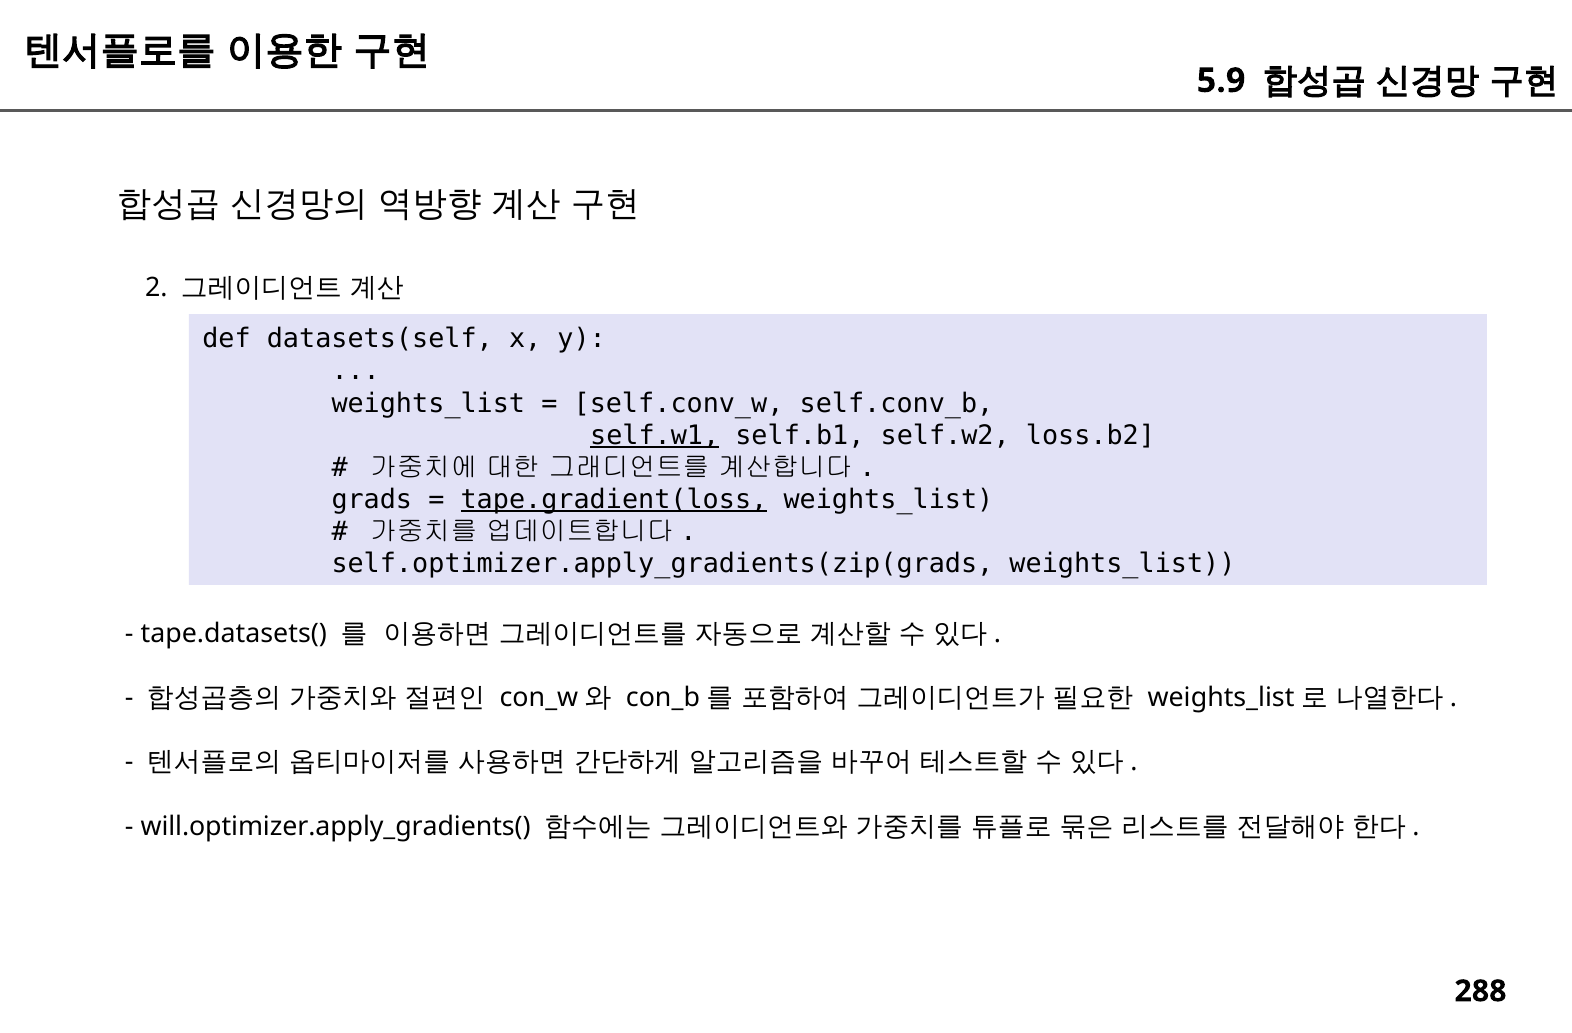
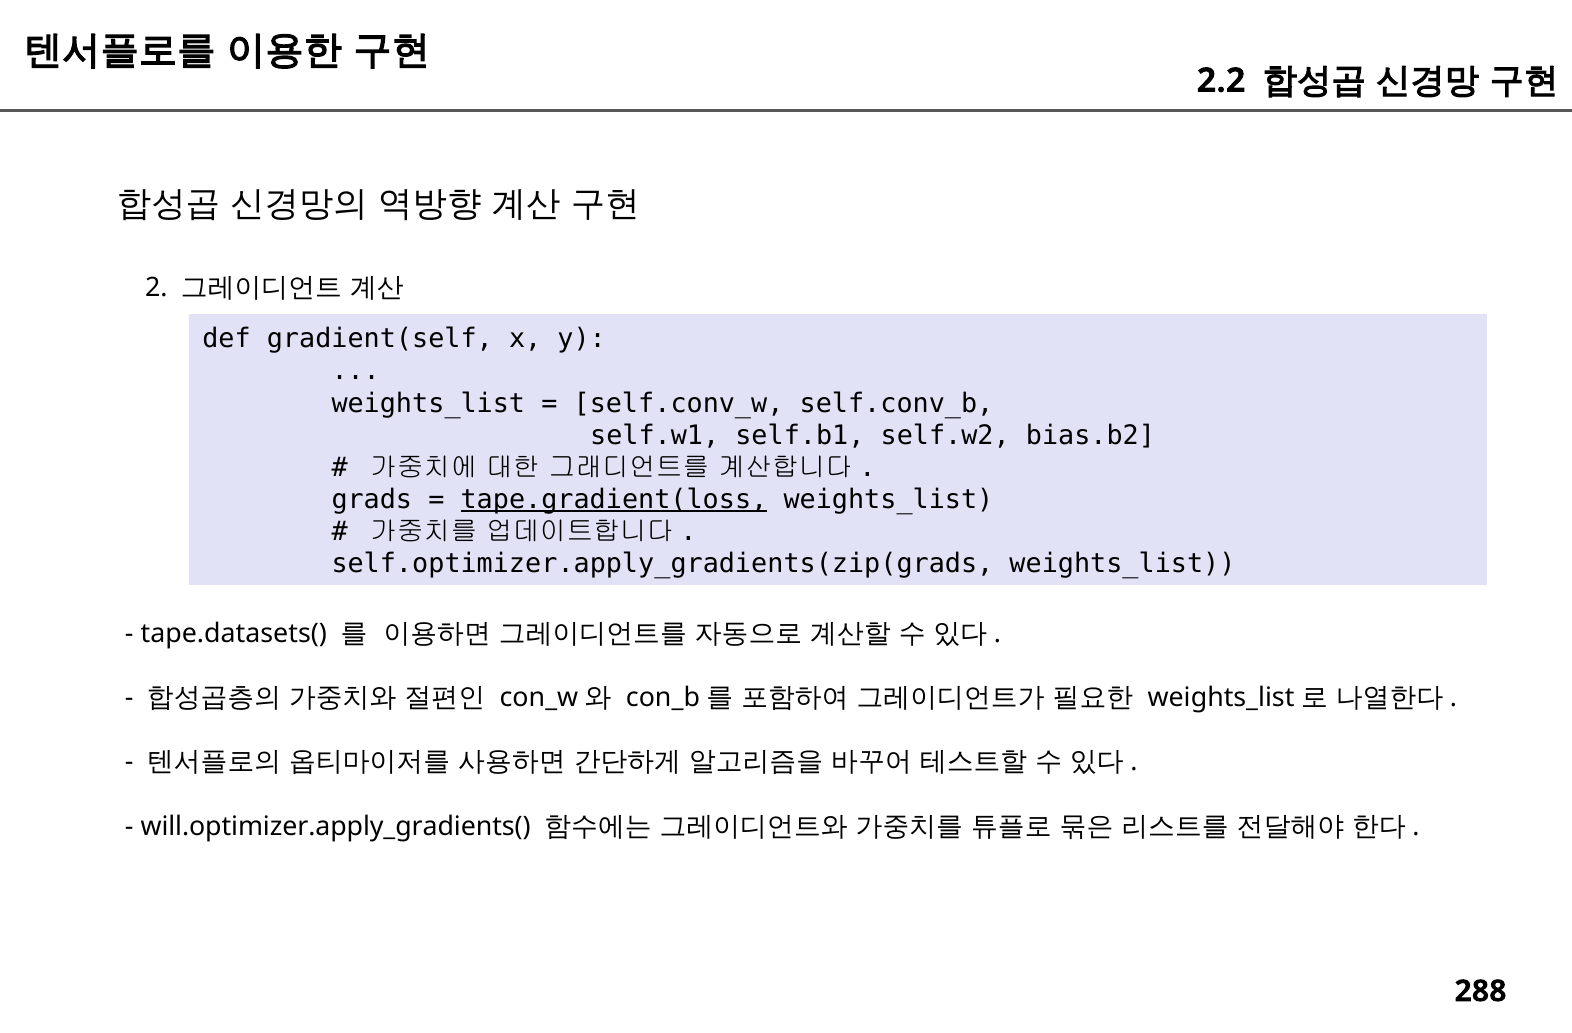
5.9: 5.9 -> 2.2 (1221, 81)
datasets(self: datasets(self -> gradient(self (380, 339)
self.w1 underline: present -> none (655, 435)
loss.b2: loss.b2 -> bias.b2 (1090, 435)
